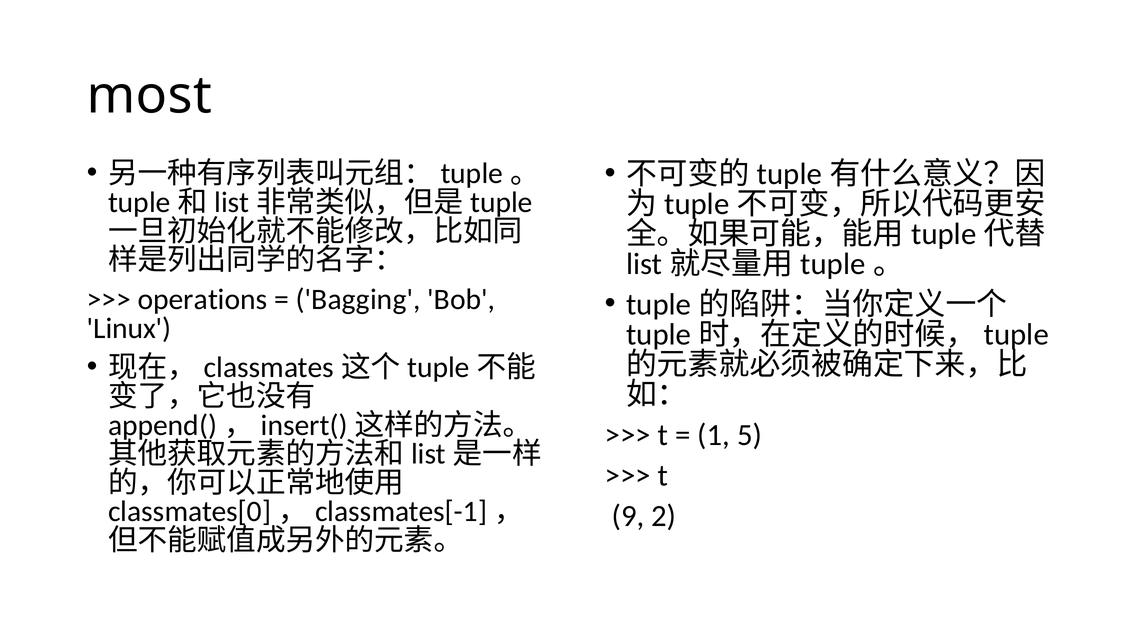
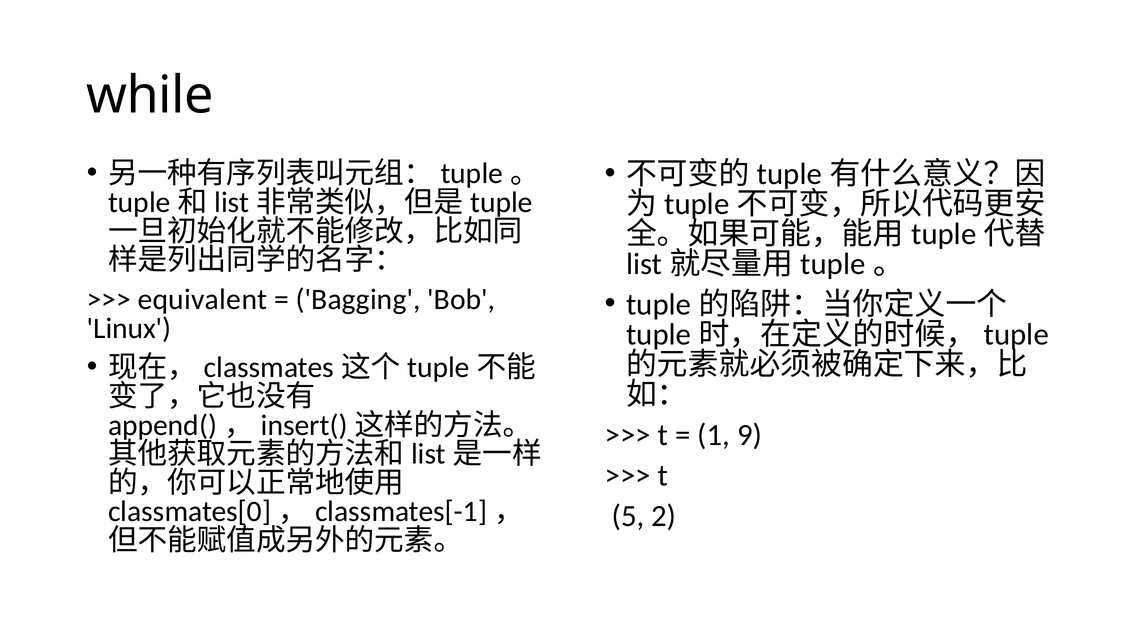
most: most -> while (150, 96)
operations: operations -> equivalent (202, 300)
5: 5 -> 9 (749, 435)
9: 9 -> 5 (628, 516)
